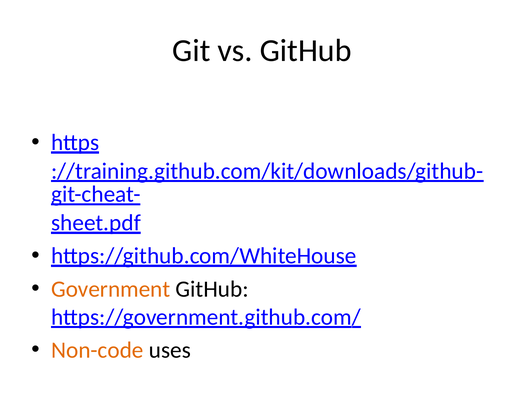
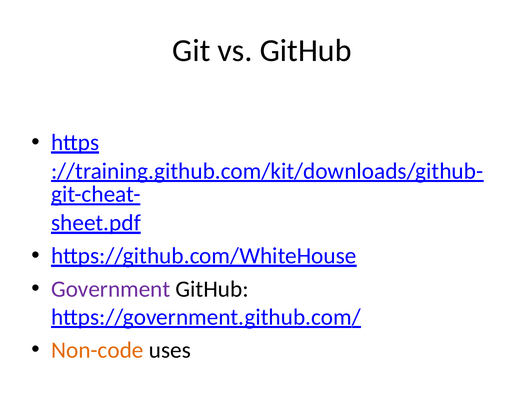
Government colour: orange -> purple (111, 289)
